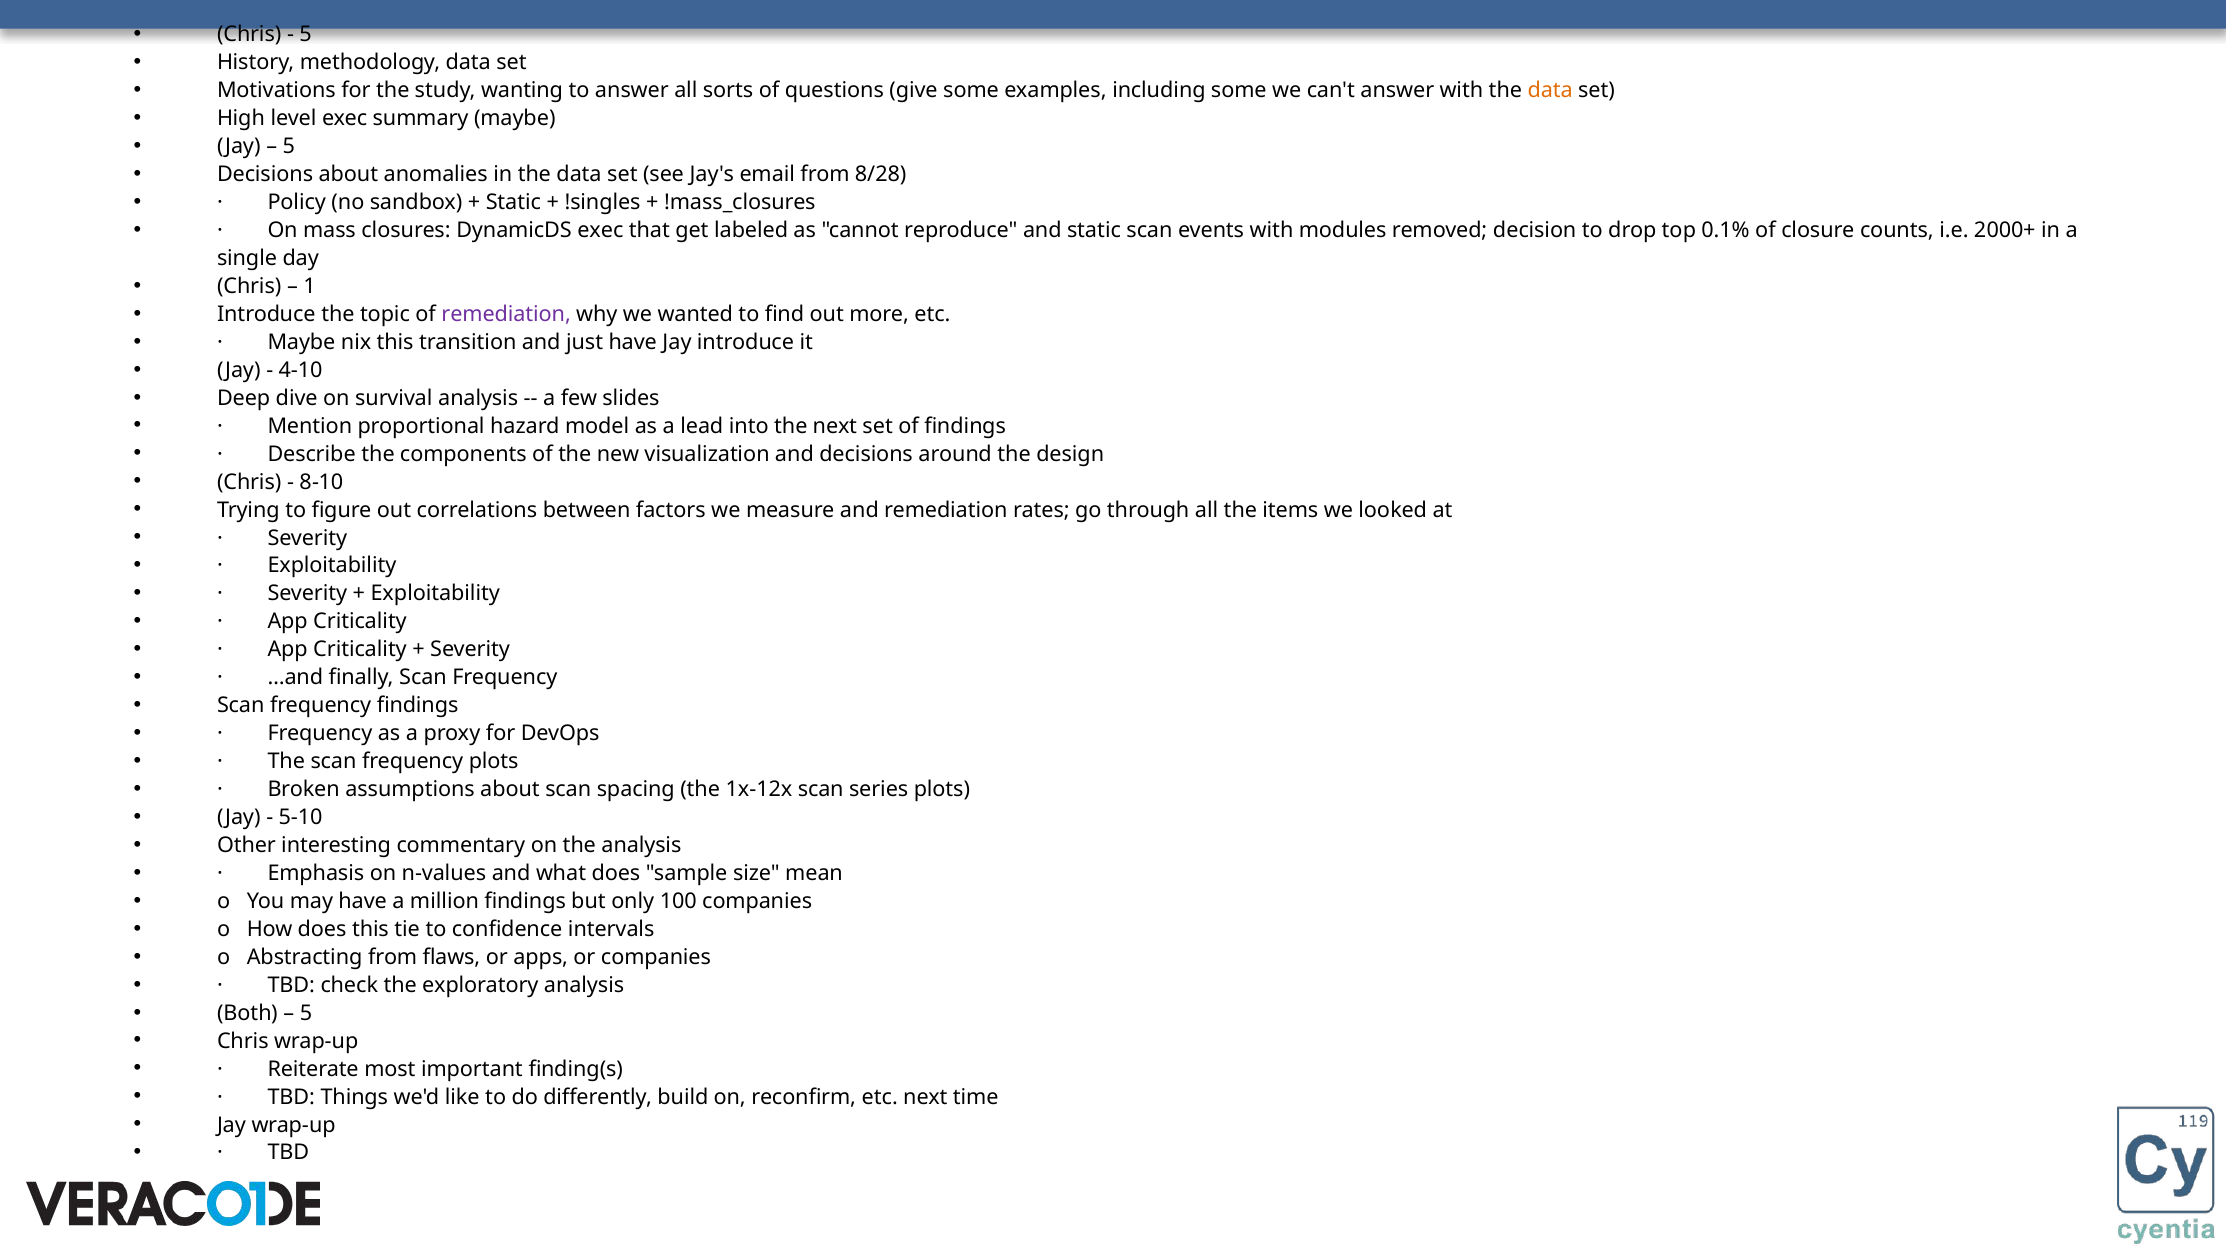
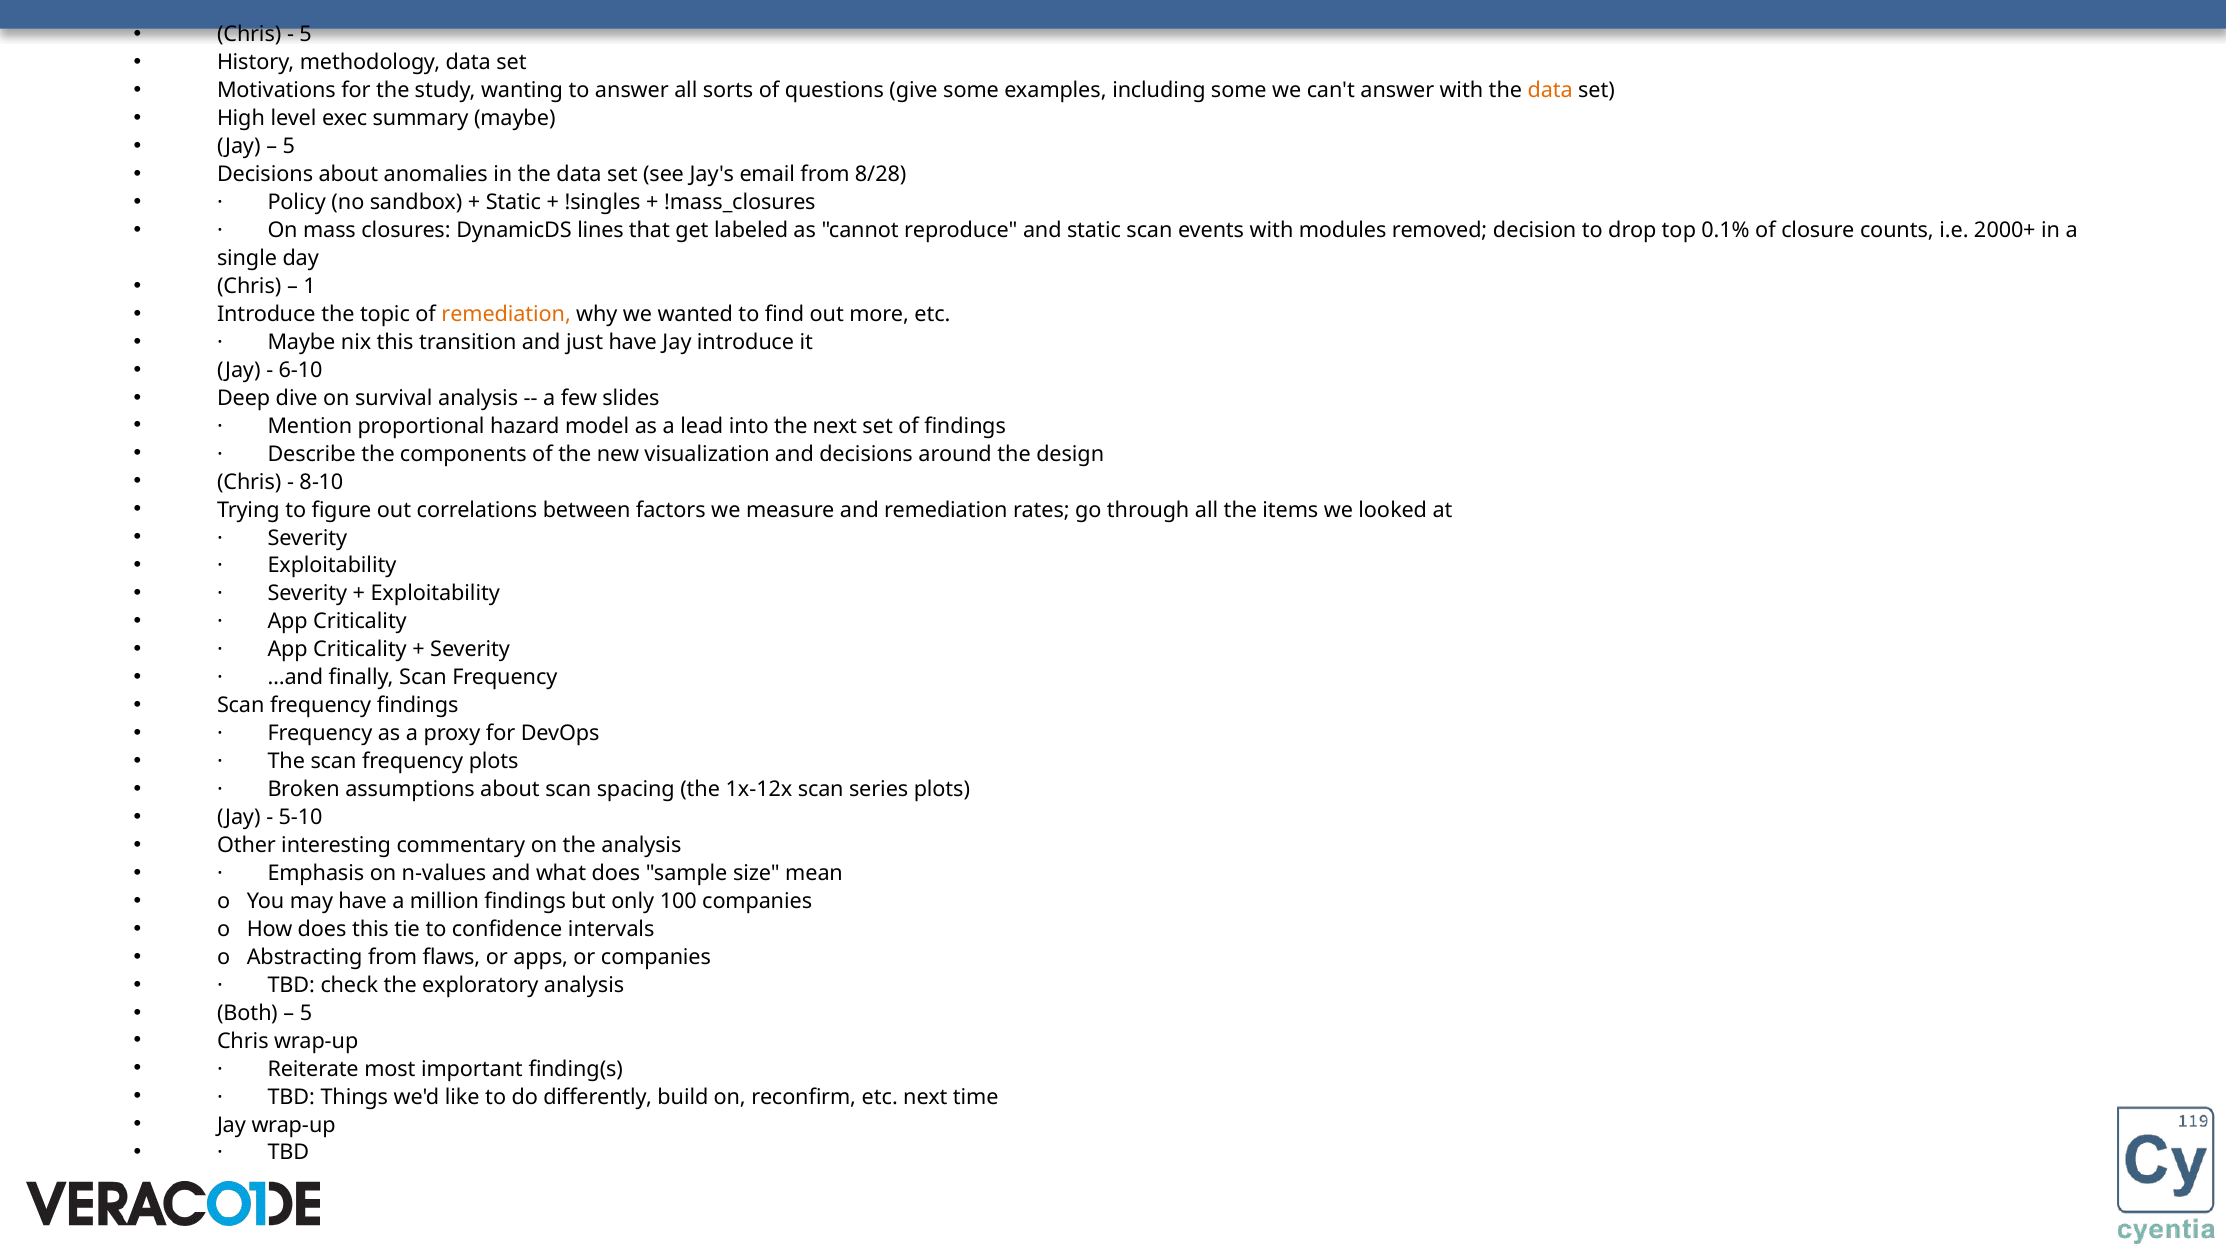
DynamicDS exec: exec -> lines (600, 230)
remediation colour: purple -> orange (506, 314)
4-10: 4-10 -> 6-10 (301, 370)
